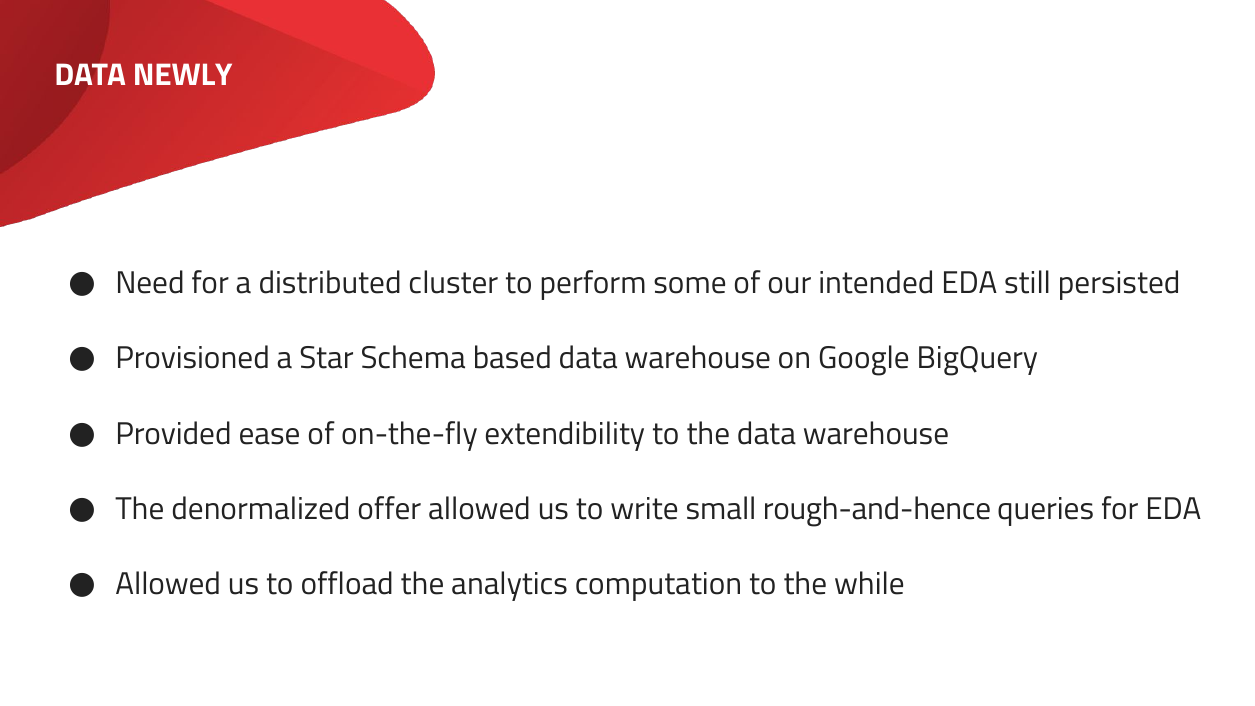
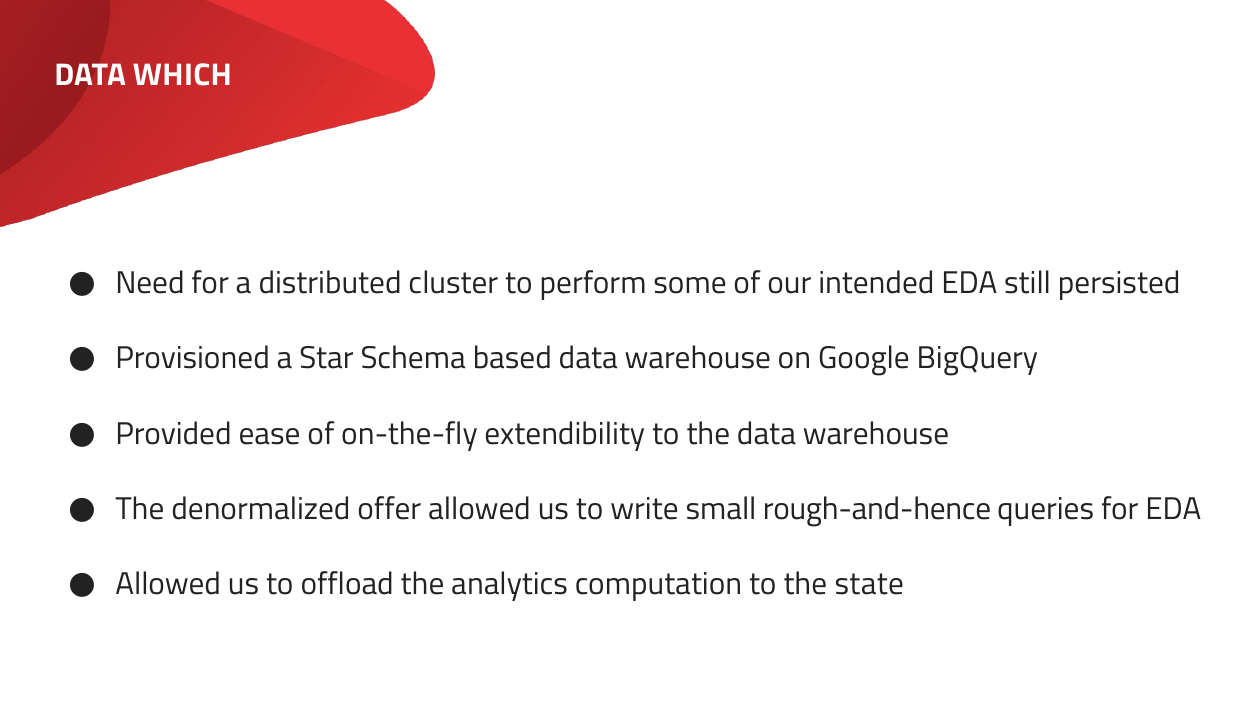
NEWLY: NEWLY -> WHICH (182, 75)
while: while -> state (869, 584)
